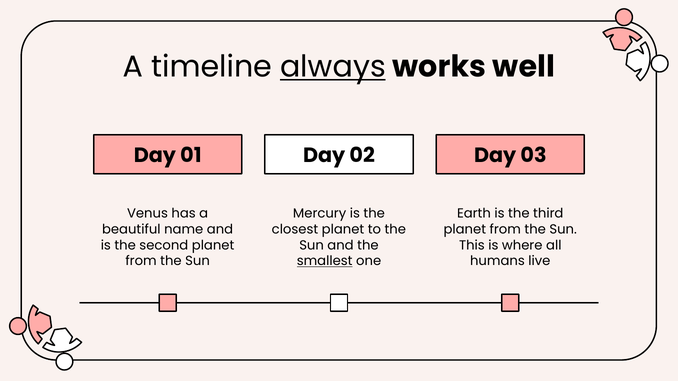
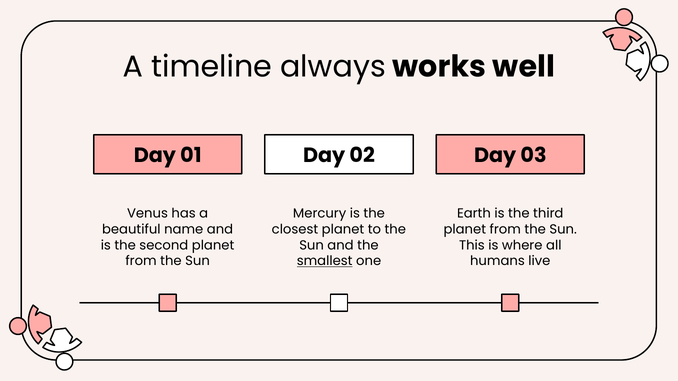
always underline: present -> none (333, 67)
